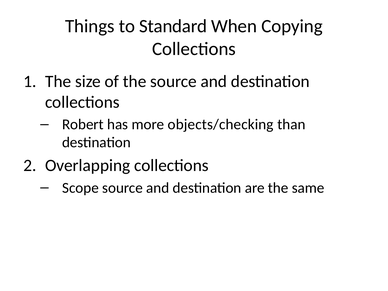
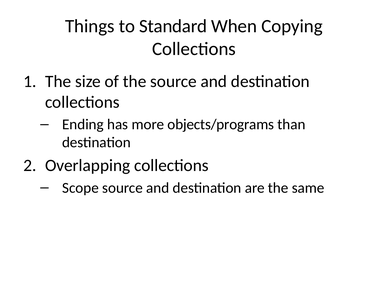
Robert: Robert -> Ending (83, 124)
objects/checking: objects/checking -> objects/programs (221, 124)
